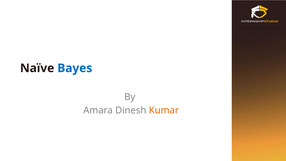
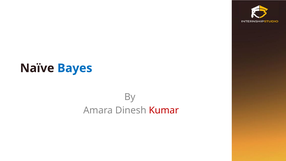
Kumar colour: orange -> red (164, 110)
